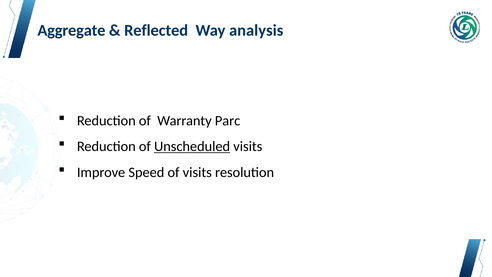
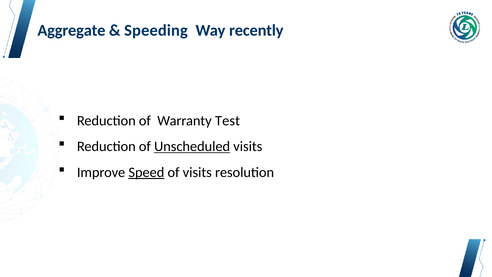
Reflected: Reflected -> Speeding (156, 30)
analysis: analysis -> recently (256, 30)
Parc: Parc -> Test (228, 121)
Speed underline: none -> present (146, 172)
